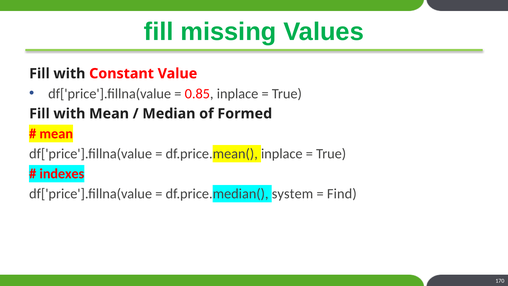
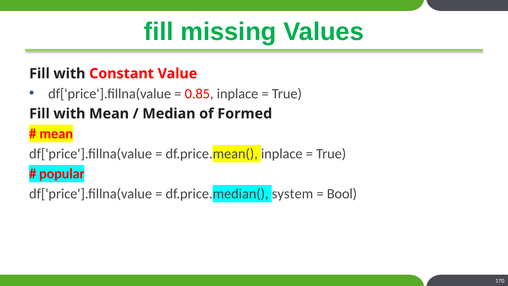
indexes: indexes -> popular (62, 174)
Find: Find -> Bool (342, 194)
